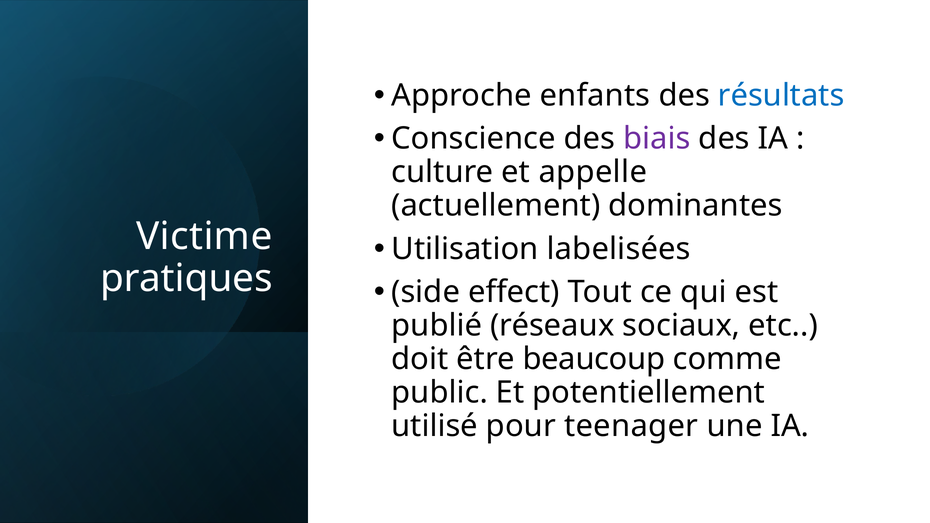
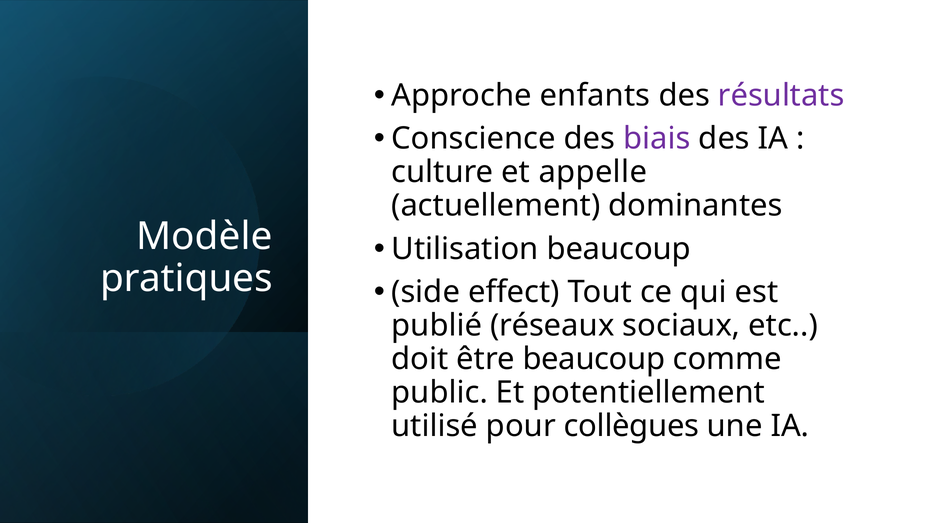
résultats colour: blue -> purple (781, 96)
Victime: Victime -> Modèle (204, 237)
Utilisation labelisées: labelisées -> beaucoup (619, 249)
teenager: teenager -> collègues (631, 426)
